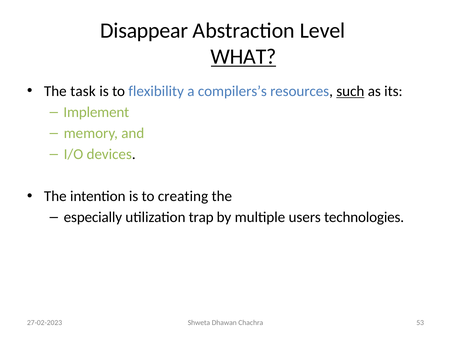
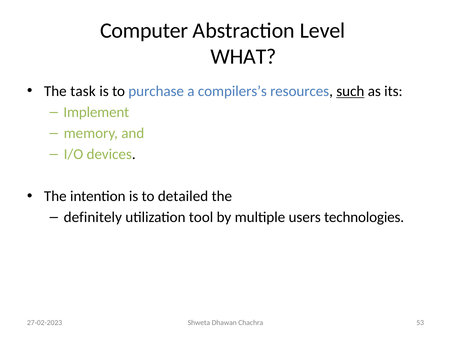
Disappear: Disappear -> Computer (144, 30)
WHAT underline: present -> none (243, 57)
flexibility: flexibility -> purchase (156, 91)
creating: creating -> detailed (183, 196)
especially: especially -> definitely (93, 218)
trap: trap -> tool (201, 218)
